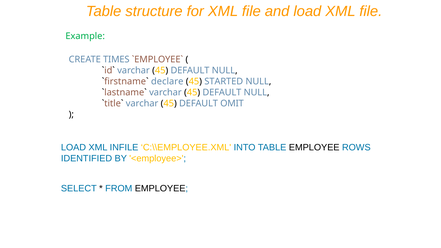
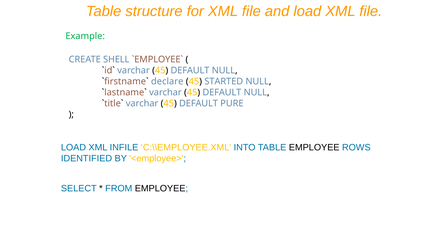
TIMES: TIMES -> SHELL (116, 59)
OMIT: OMIT -> PURE (232, 104)
